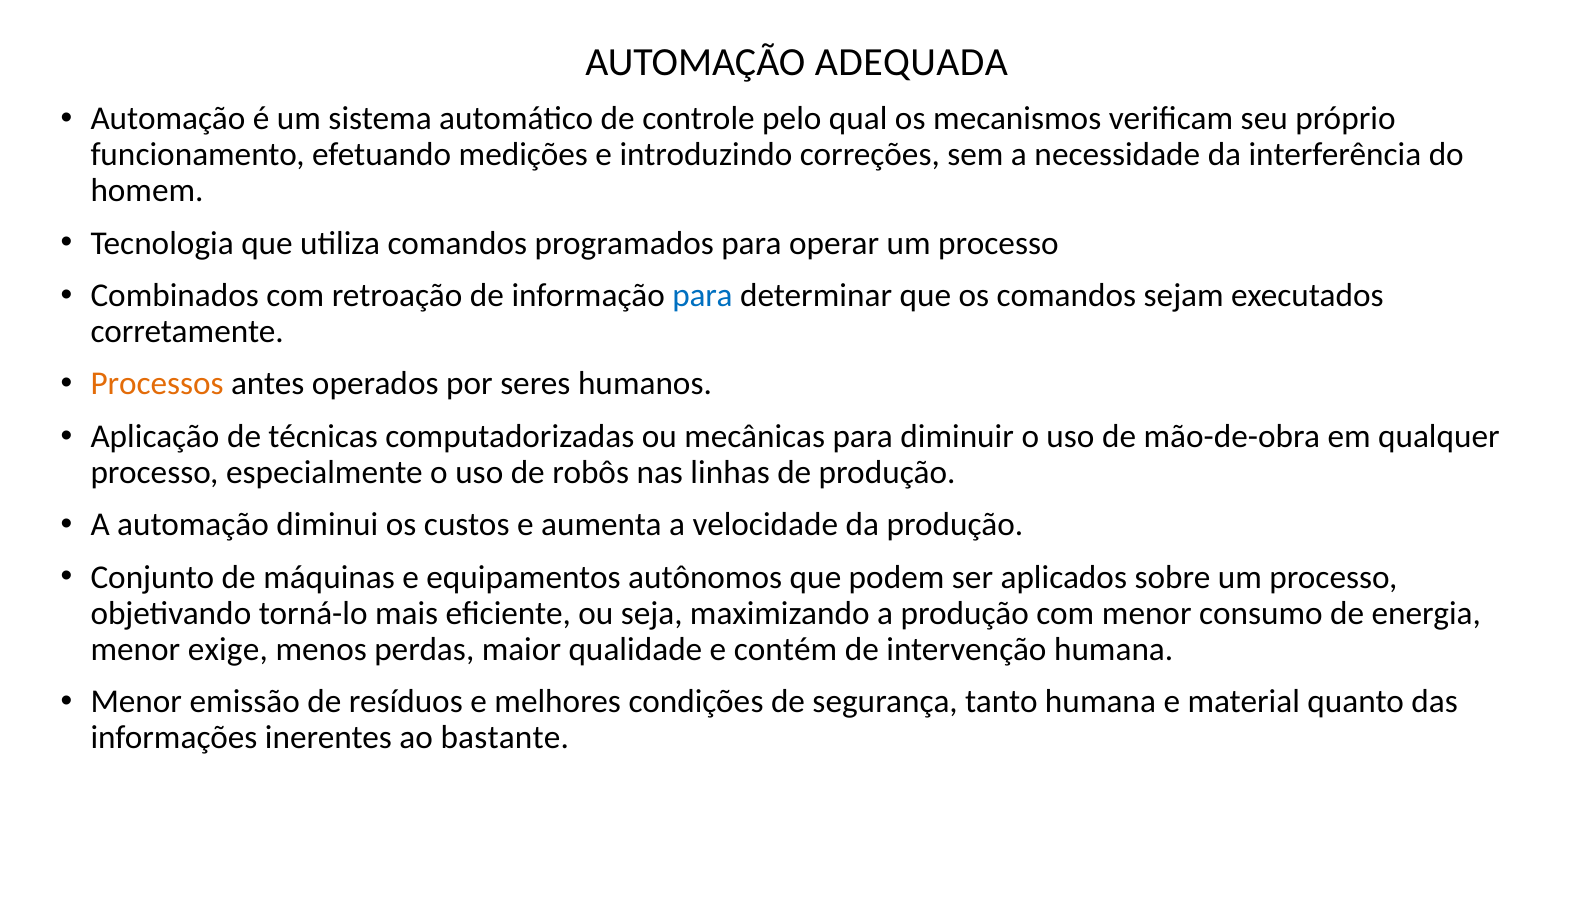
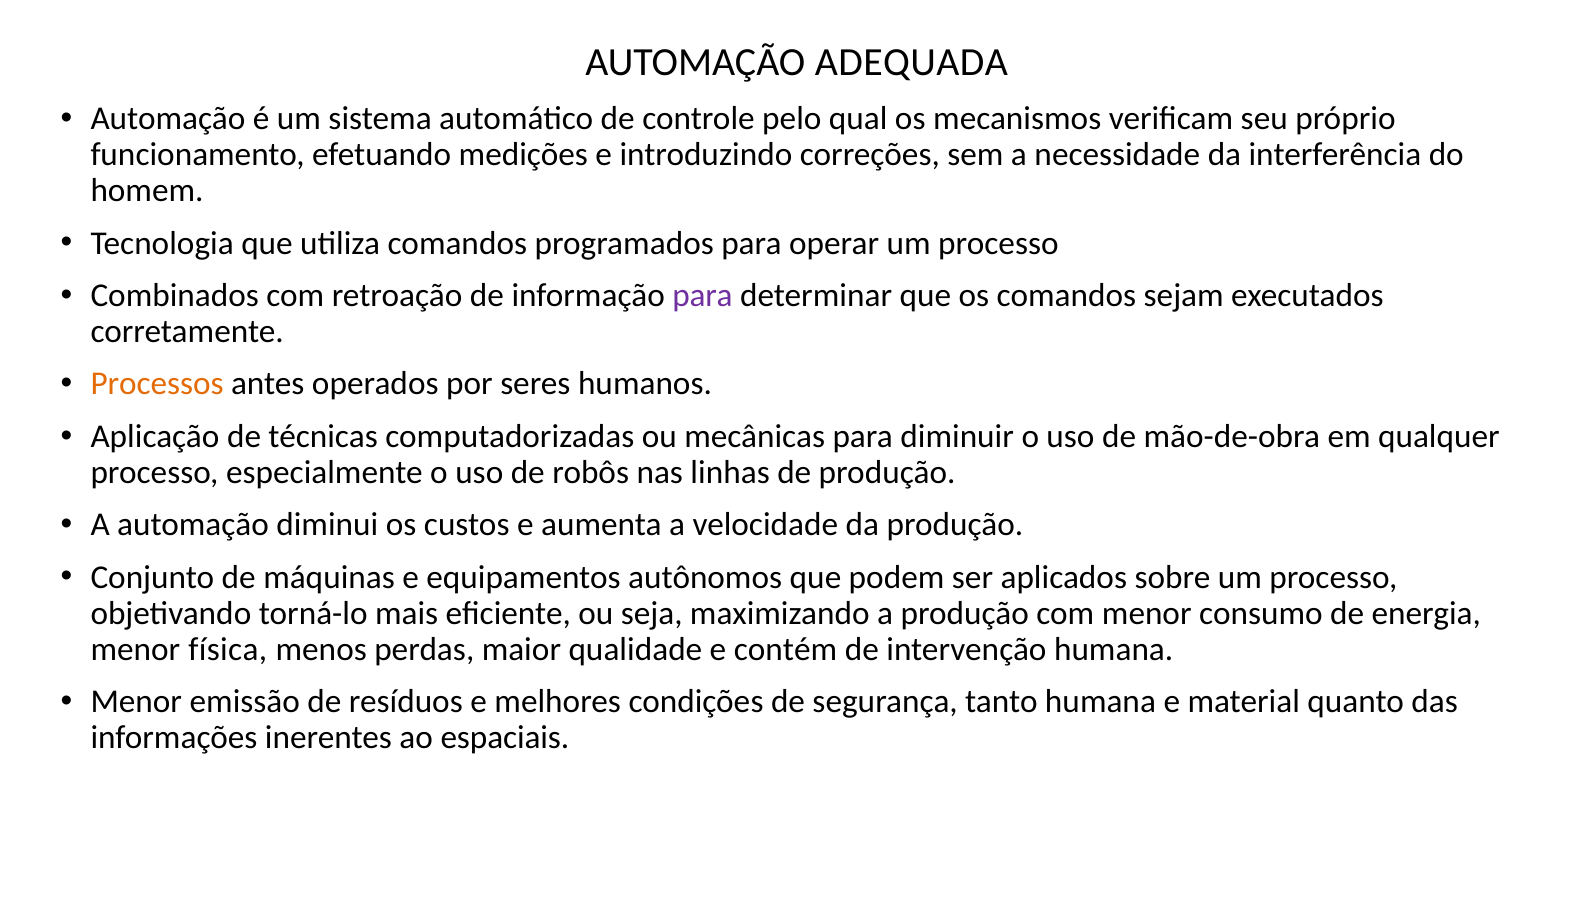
para colour: blue -> purple (703, 296)
exige: exige -> física (228, 649)
bastante: bastante -> espaciais (505, 738)
